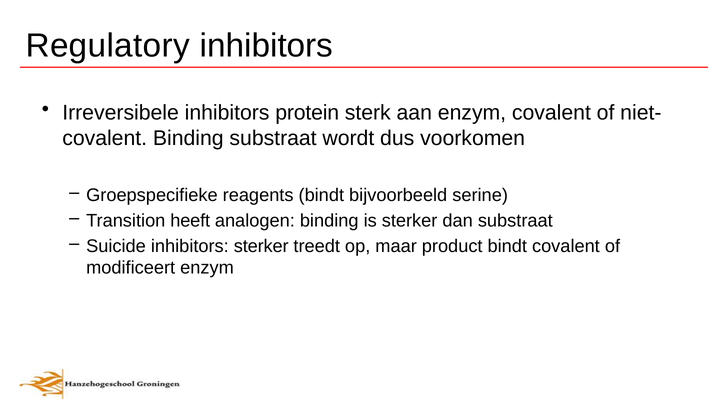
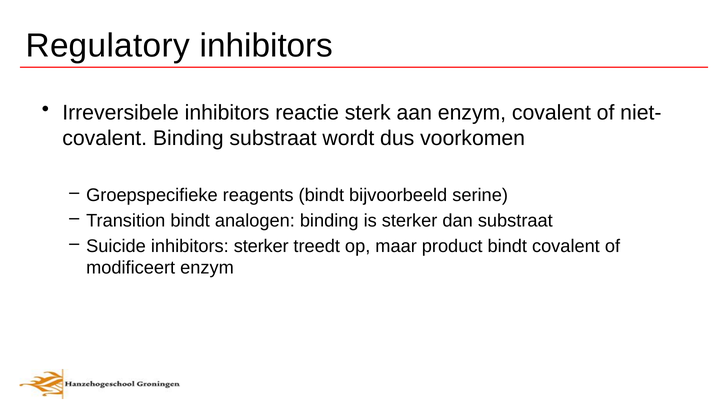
protein: protein -> reactie (307, 113)
Transition heeft: heeft -> bindt (190, 220)
